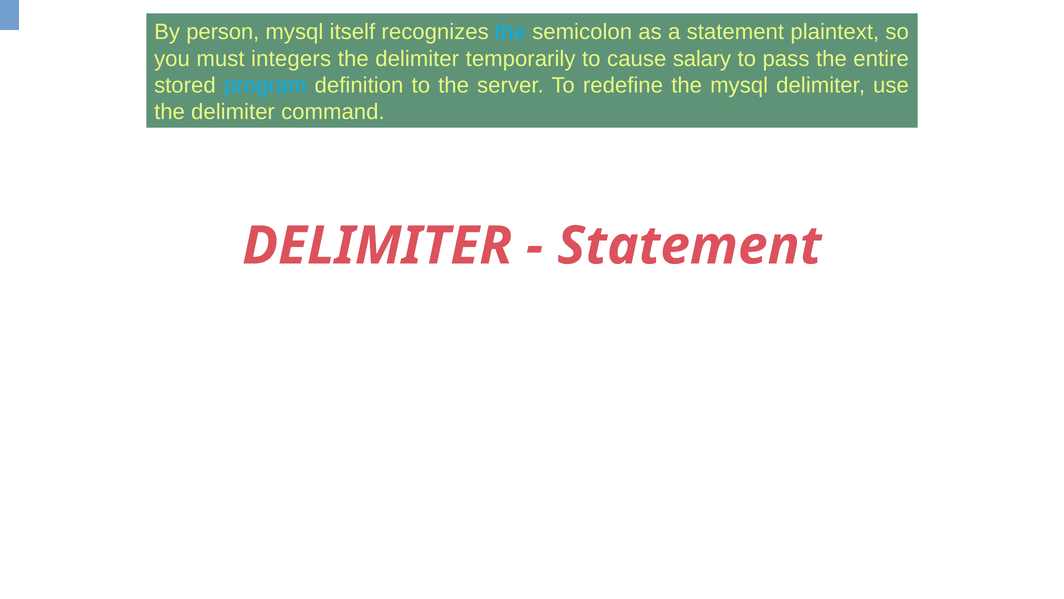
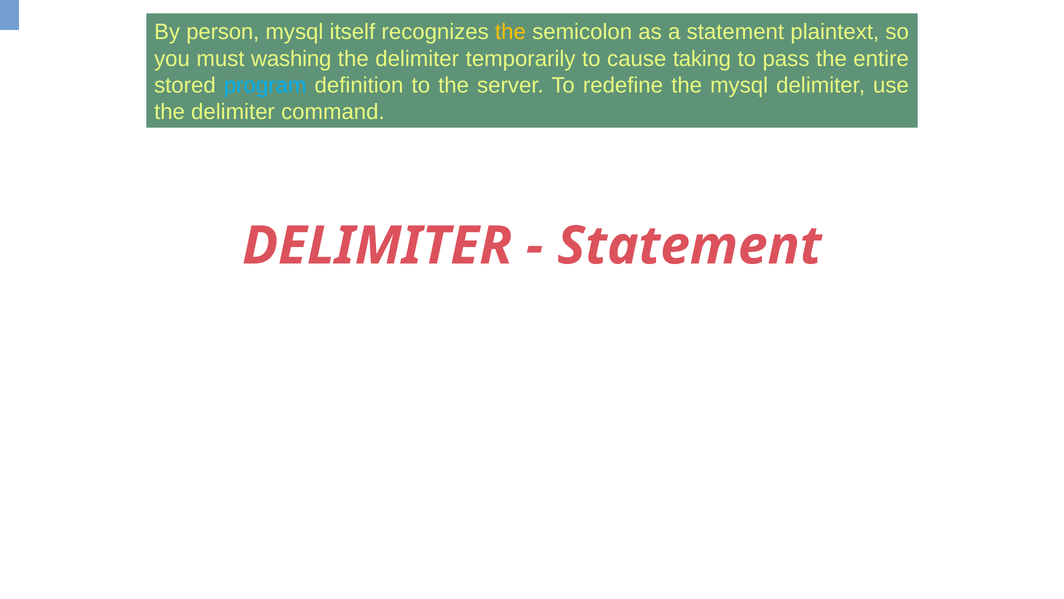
the colour: light blue -> yellow (510, 32)
integers: integers -> washing (291, 59)
salary: salary -> taking (702, 59)
